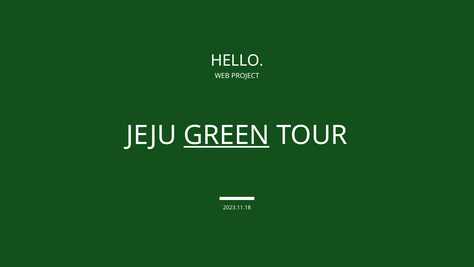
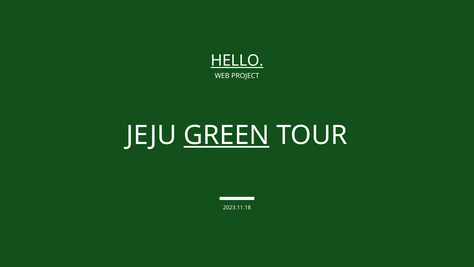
HELLO underline: none -> present (237, 61)
